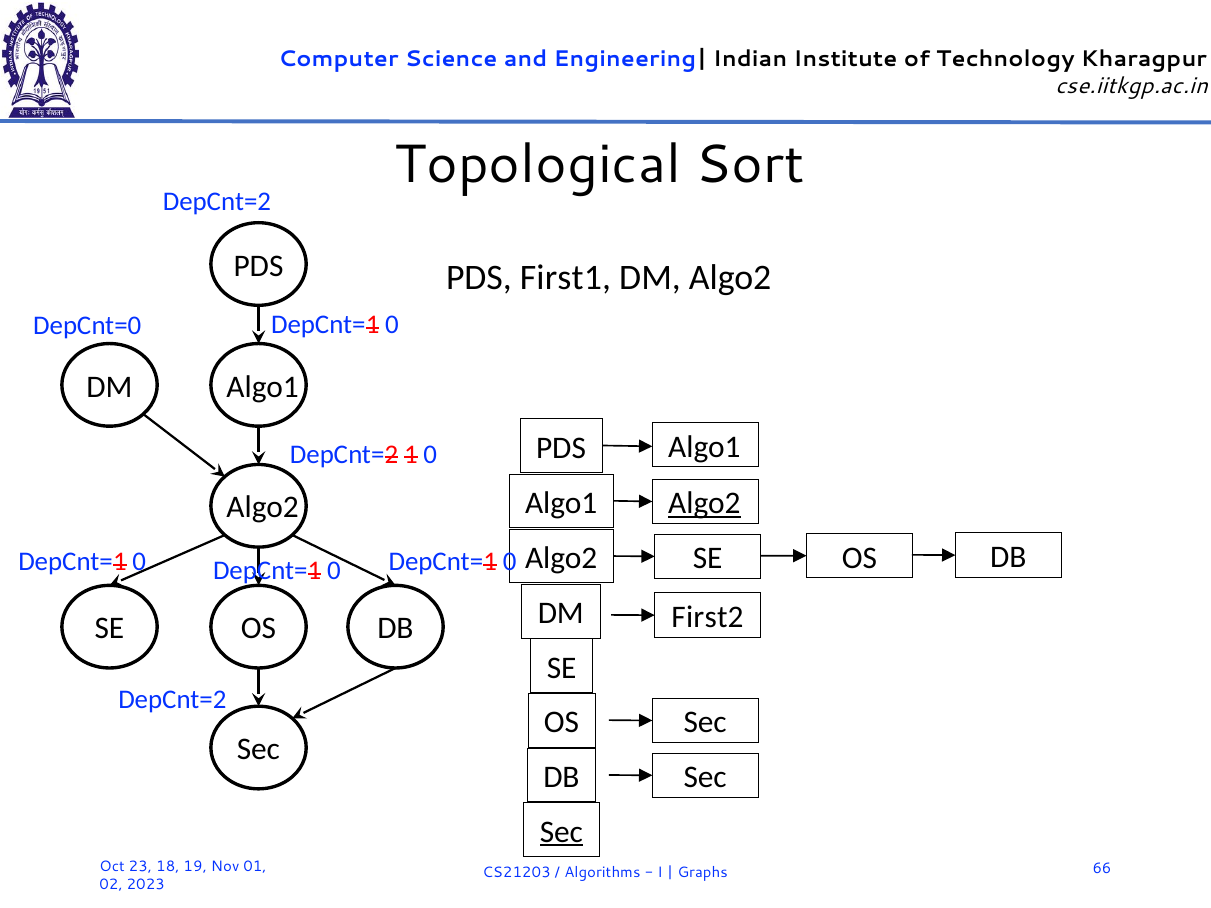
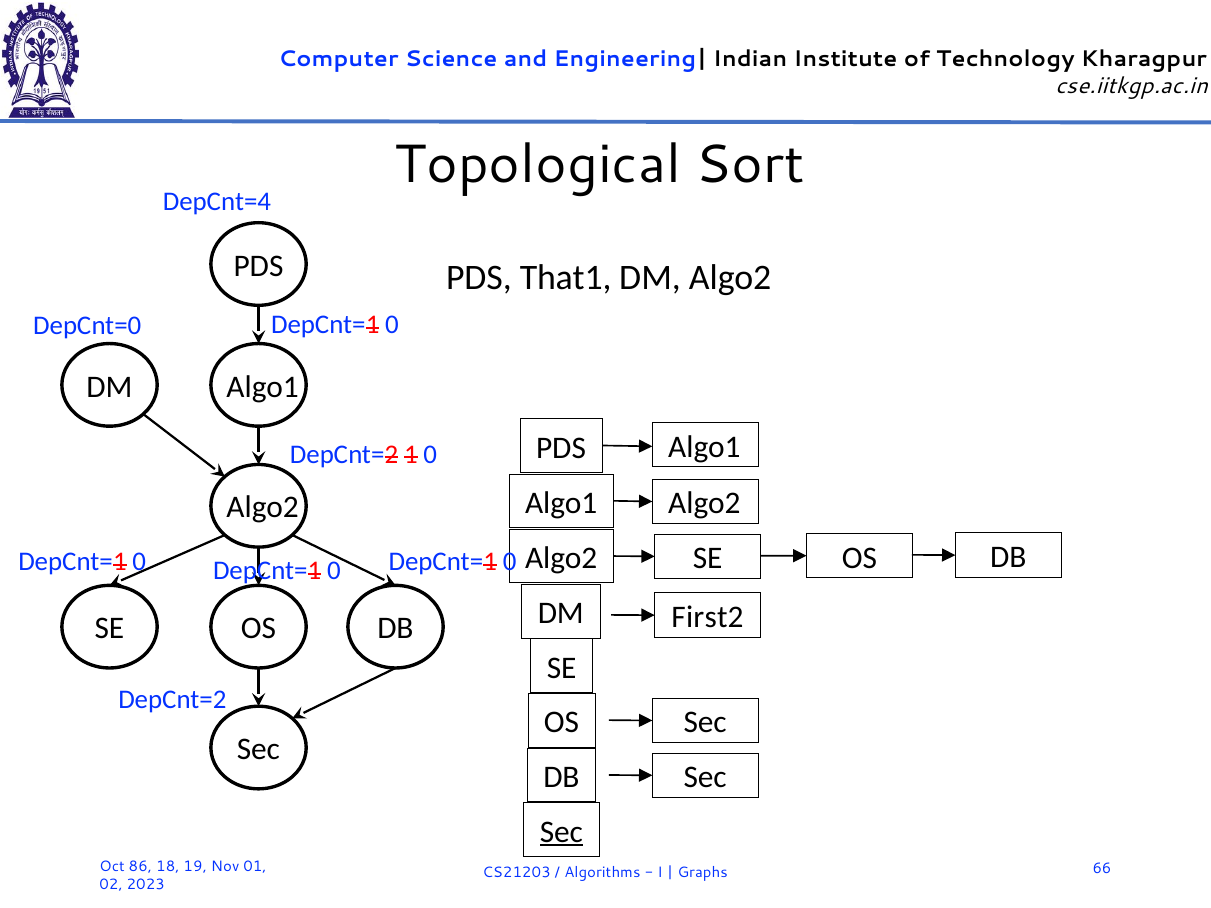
DepCnt=2: DepCnt=2 -> DepCnt=4 (217, 202)
First1: First1 -> That1 (566, 277)
Algo2 underline: present -> none (704, 504)
23: 23 -> 86 (140, 867)
